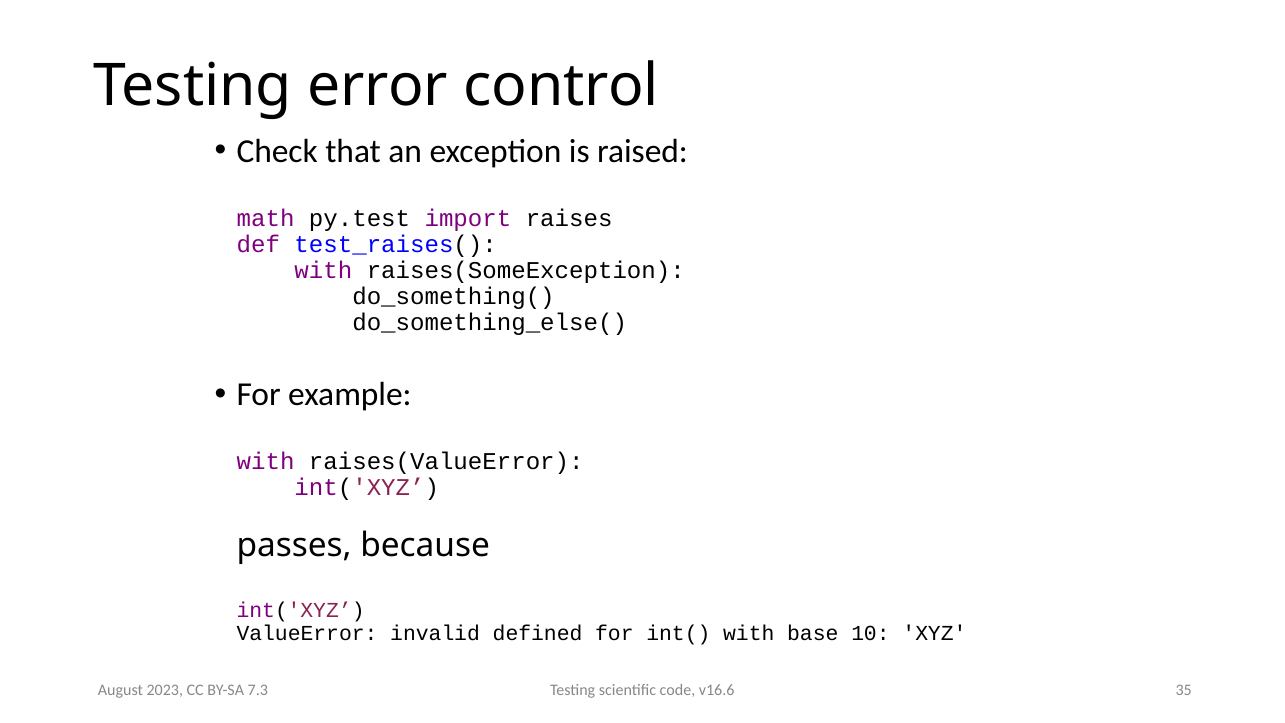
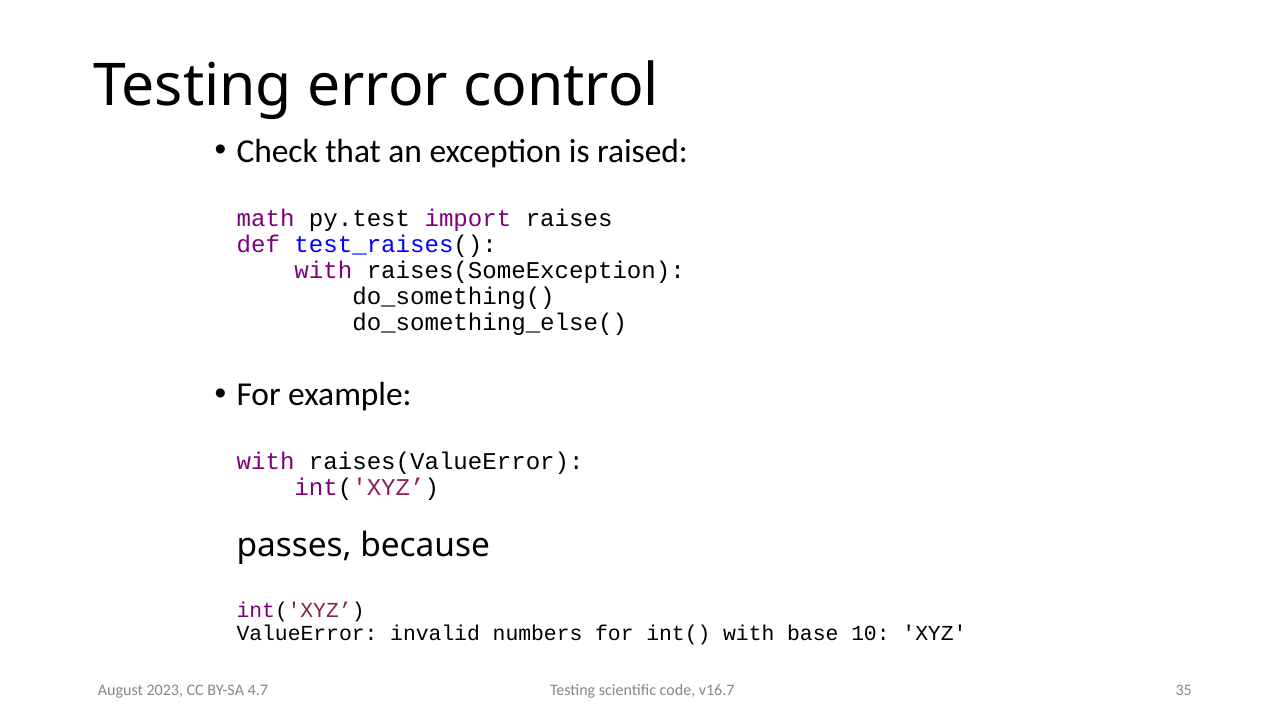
defined: defined -> numbers (538, 634)
7.3: 7.3 -> 4.7 (258, 690)
v16.6: v16.6 -> v16.7 (717, 690)
